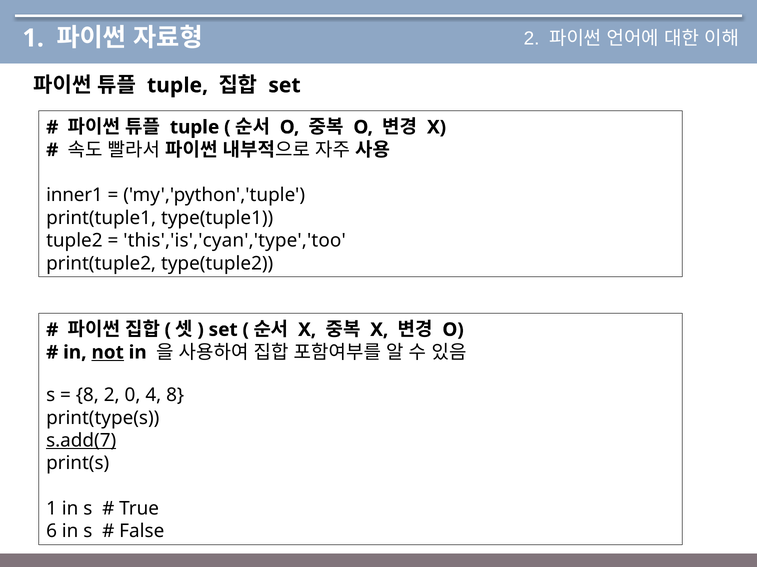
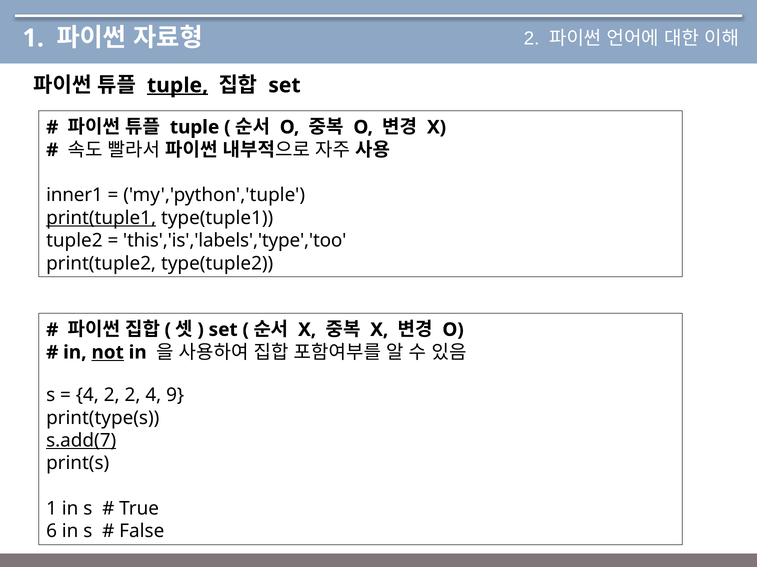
tuple underline: none -> present (178, 85)
print(tuple1 underline: none -> present (101, 218)
this','is','cyan','type','too: this','is','cyan','type','too -> this','is','labels','type','too (235, 241)
8: 8 -> 4 (87, 396)
2 0: 0 -> 2 (133, 396)
4 8: 8 -> 9 (175, 396)
